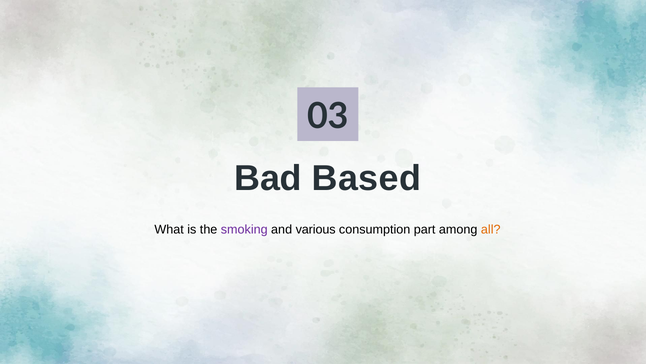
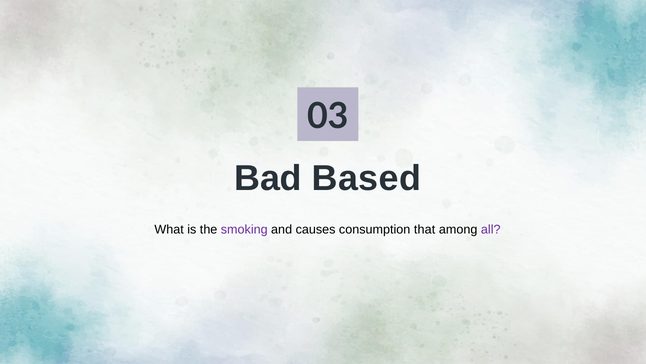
various: various -> causes (316, 229)
part: part -> that (425, 229)
all colour: orange -> purple (491, 229)
